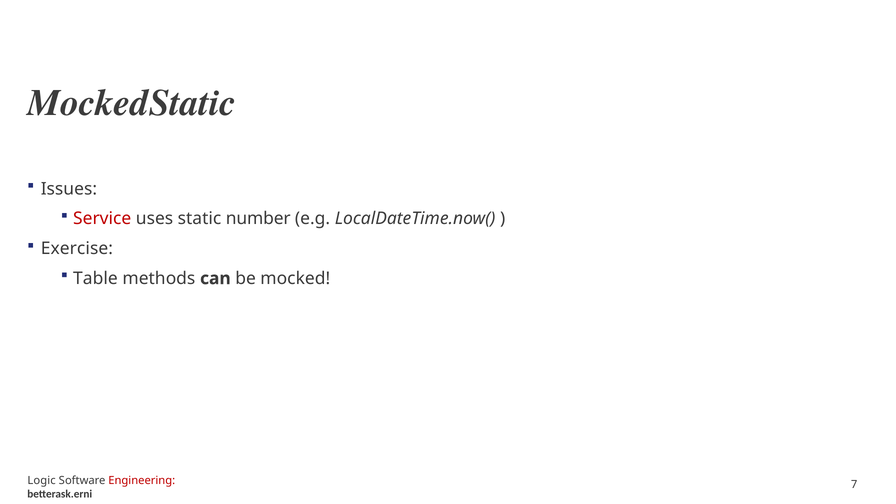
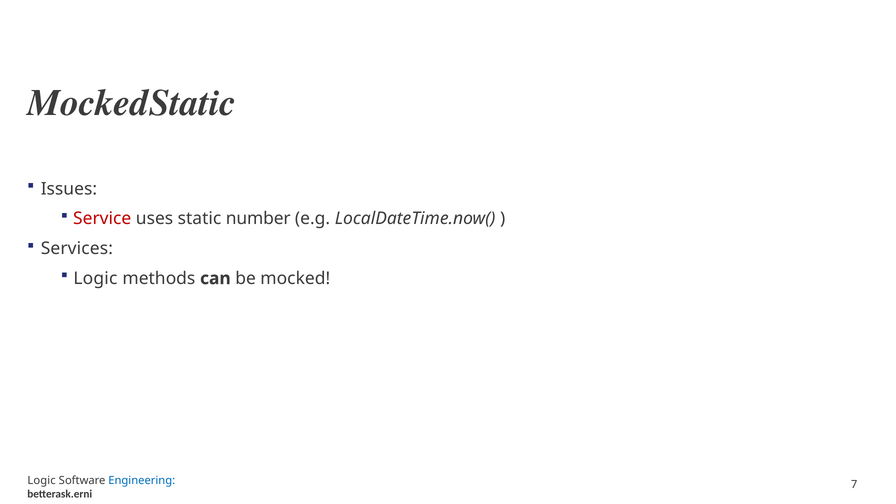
Exercise: Exercise -> Services (77, 249)
Table: Table -> Logic (95, 278)
Engineering colour: red -> blue (142, 481)
